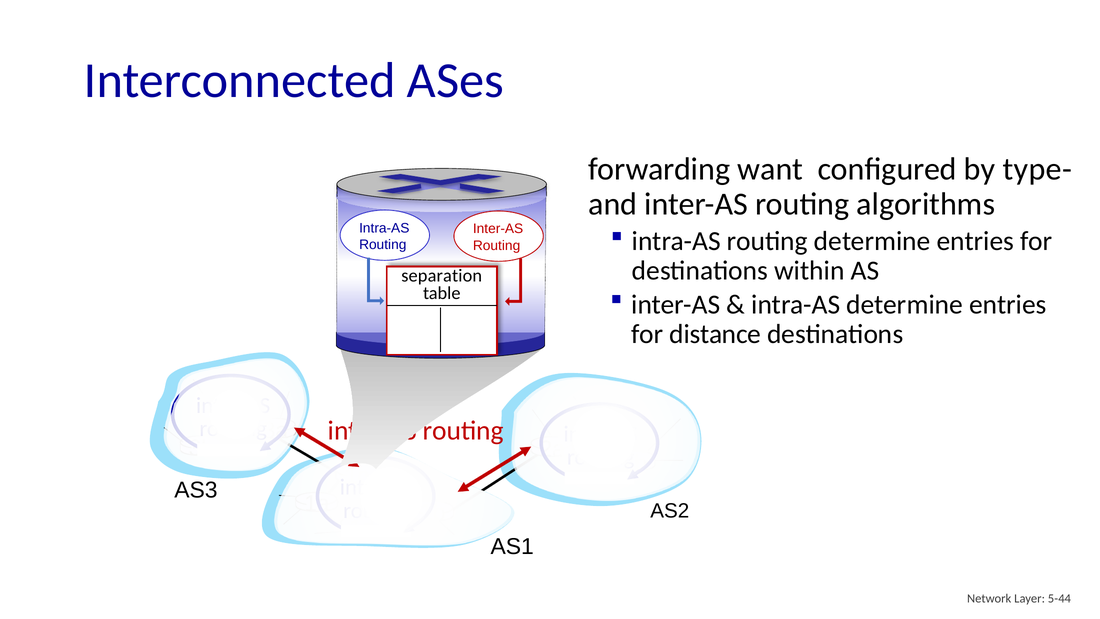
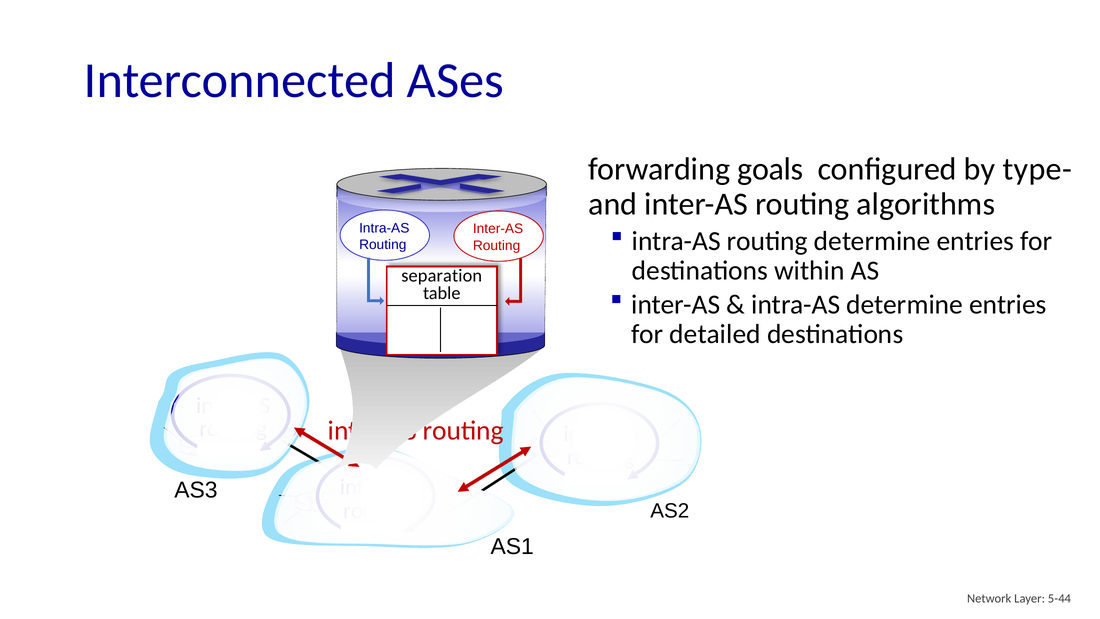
want: want -> goals (770, 169)
distance: distance -> detailed (715, 334)
